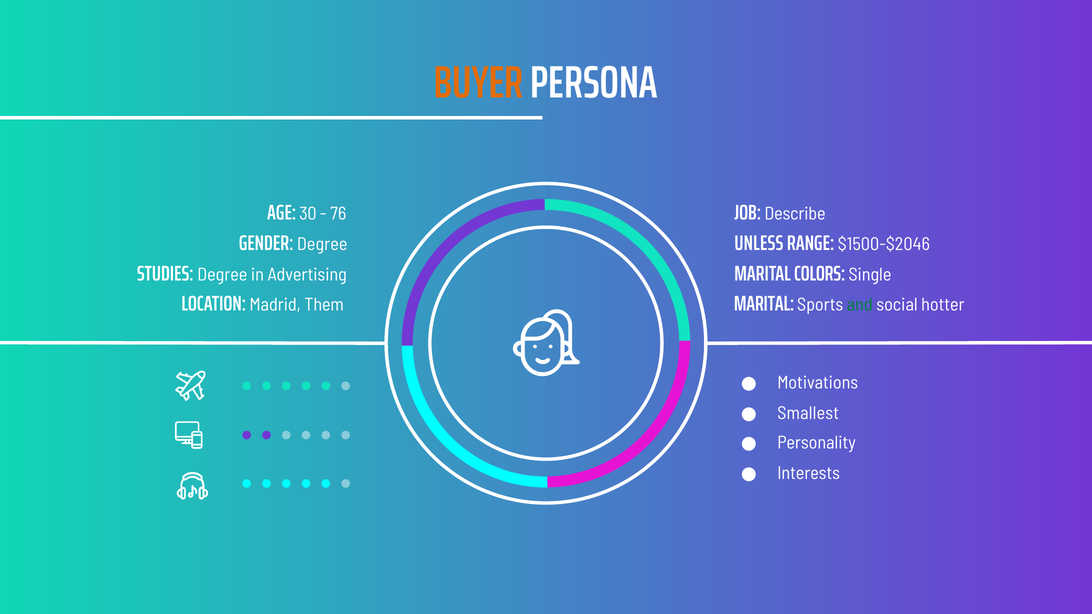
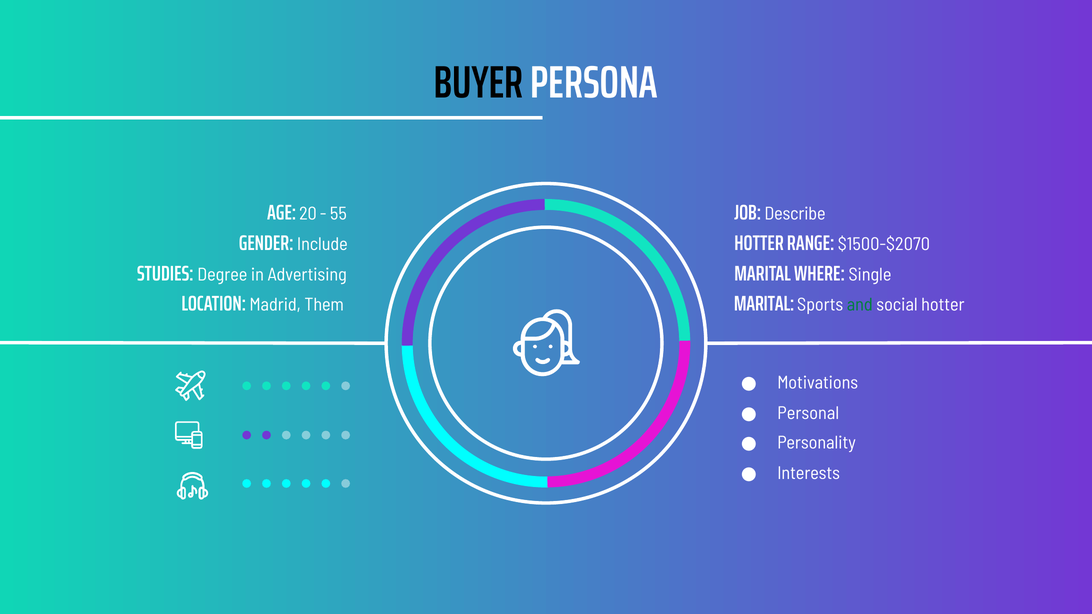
BUYER colour: orange -> black (479, 83)
30: 30 -> 20 (308, 214)
76: 76 -> 55 (338, 214)
GENDER Degree: Degree -> Include (322, 244)
UNLESS: UNLESS -> HOTTER (759, 243)
$1500-$2046: $1500-$2046 -> $1500-$2070 (884, 244)
COLORS: COLORS -> WHERE (819, 274)
Smallest: Smallest -> Personal (808, 413)
